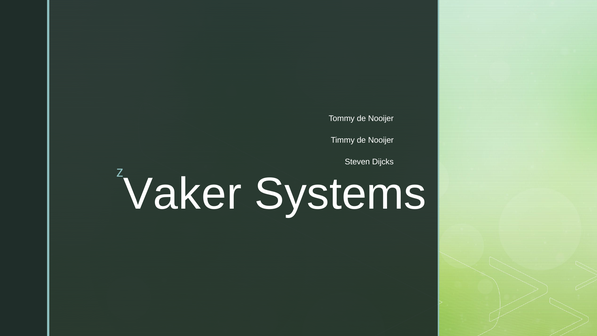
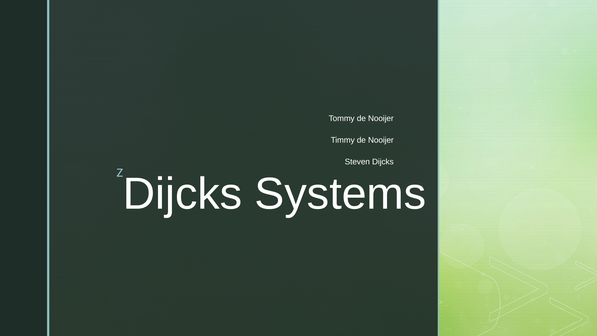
Vaker: Vaker -> Dijcks (183, 194)
